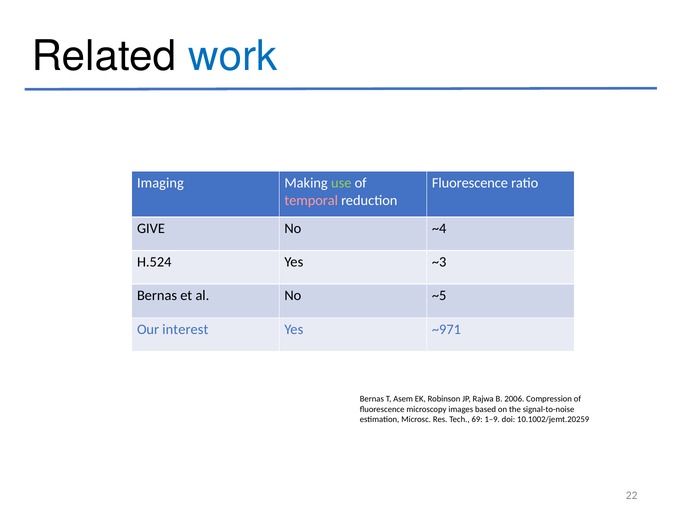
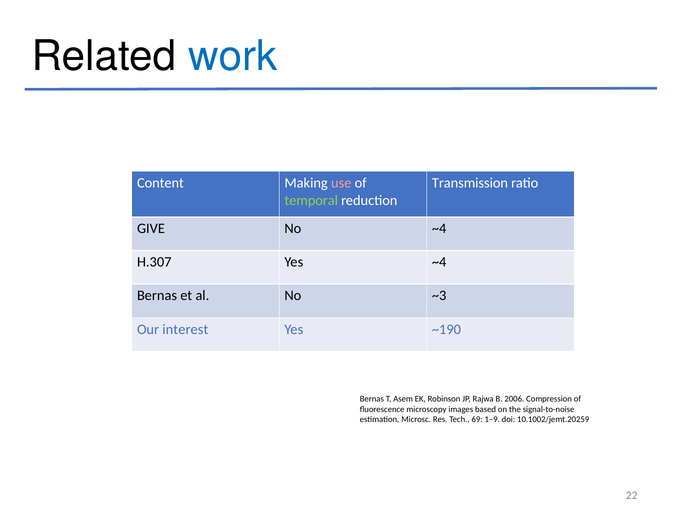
Imaging: Imaging -> Content (160, 183)
use colour: light green -> pink (341, 183)
Fluorescence: Fluorescence -> Transmission (470, 183)
temporal colour: pink -> light green (311, 200)
H.524: H.524 -> H.307 (154, 262)
Yes ~3: ~3 -> ~4 (439, 262)
~5: ~5 -> ~3 (439, 296)
~971: ~971 -> ~190 (446, 329)
